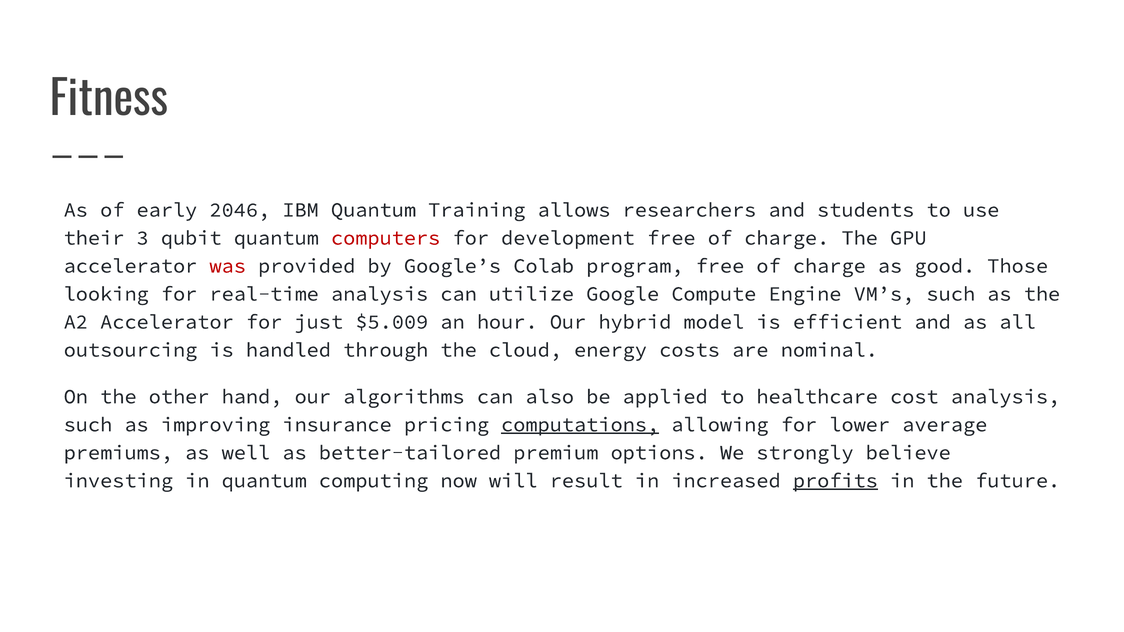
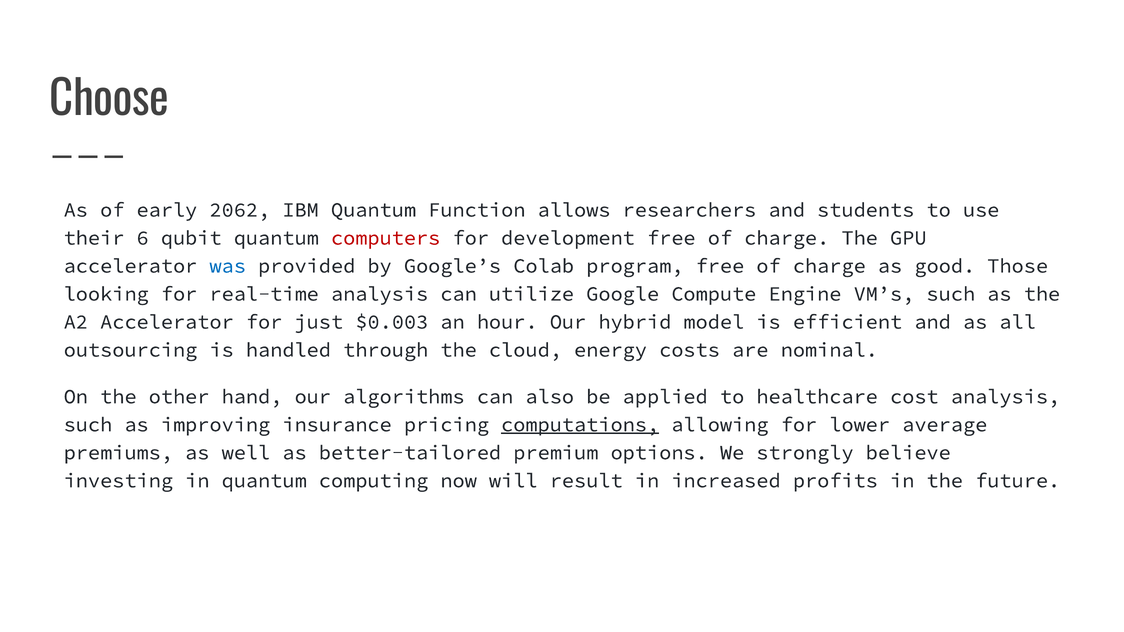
Fitness: Fitness -> Choose (109, 100)
2046: 2046 -> 2062 (240, 210)
Training: Training -> Function (477, 210)
3: 3 -> 6 (143, 238)
was colour: red -> blue (228, 266)
$5.009: $5.009 -> $0.003 (392, 322)
profits underline: present -> none (835, 481)
